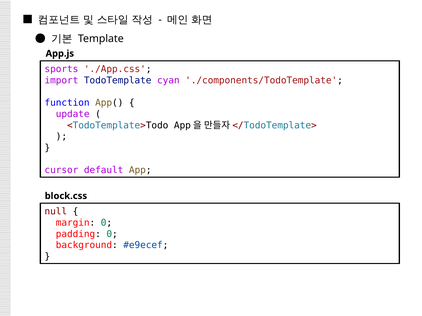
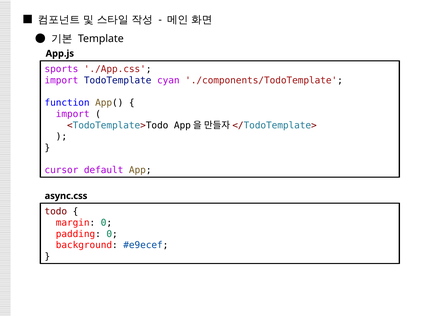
update: update -> import (73, 114)
block.css: block.css -> async.css (66, 196)
null: null -> todo (56, 212)
